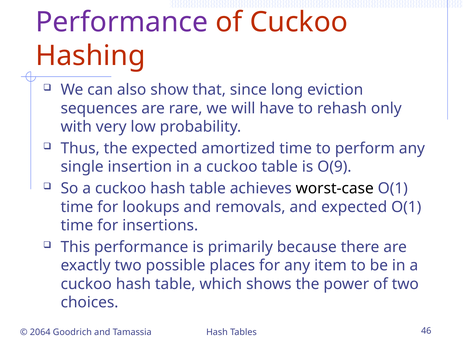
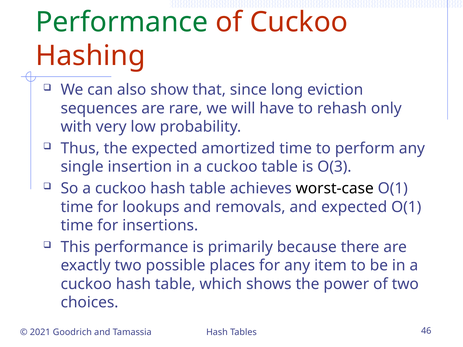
Performance colour: purple -> green (122, 22)
O(9: O(9 -> O(3 (334, 167)
2064: 2064 -> 2021 (40, 332)
